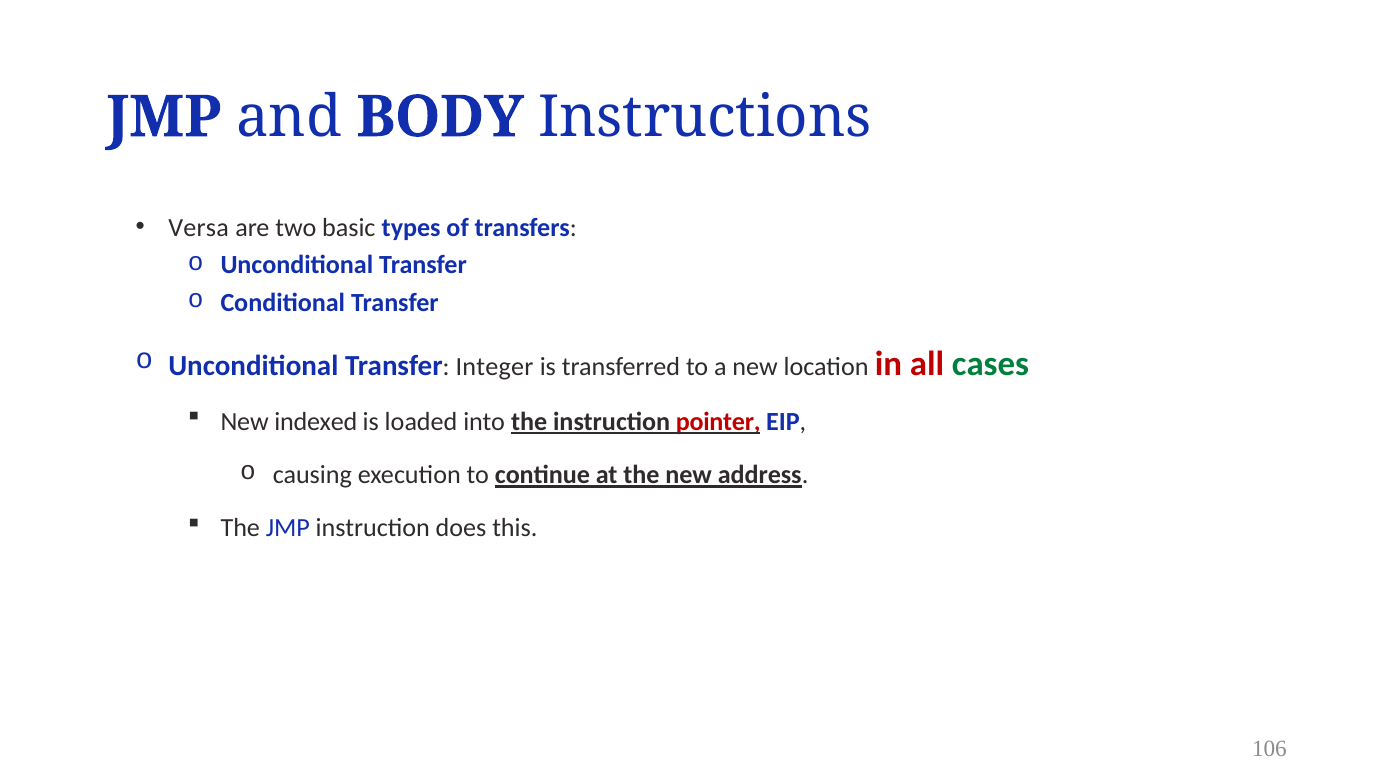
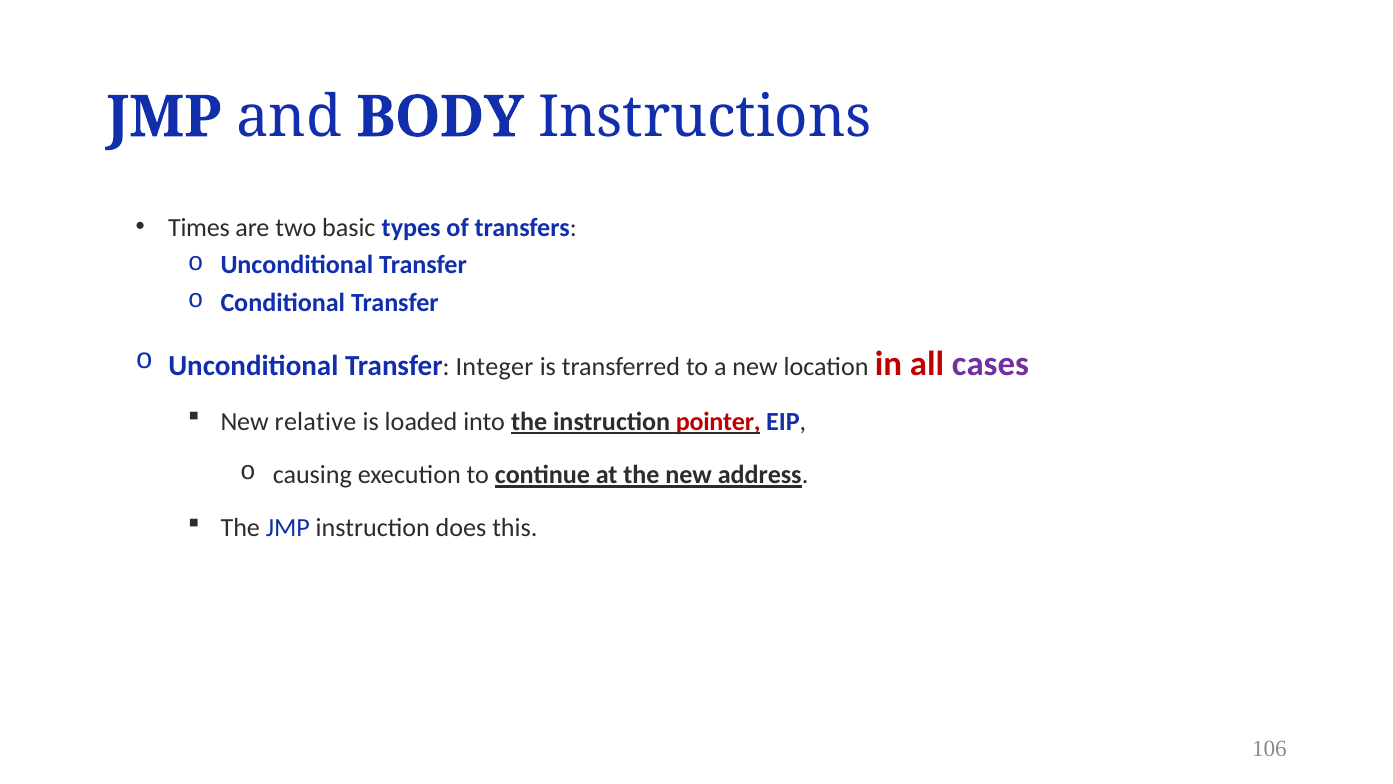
Versa: Versa -> Times (199, 227)
cases colour: green -> purple (990, 363)
indexed: indexed -> relative (316, 421)
